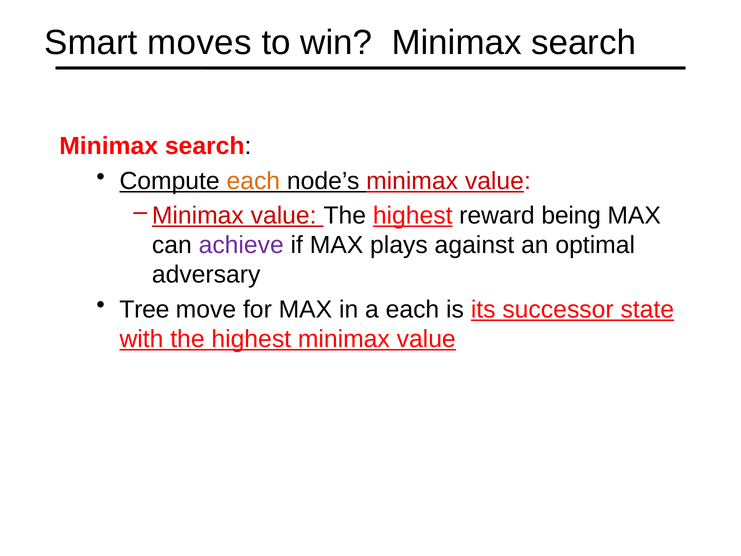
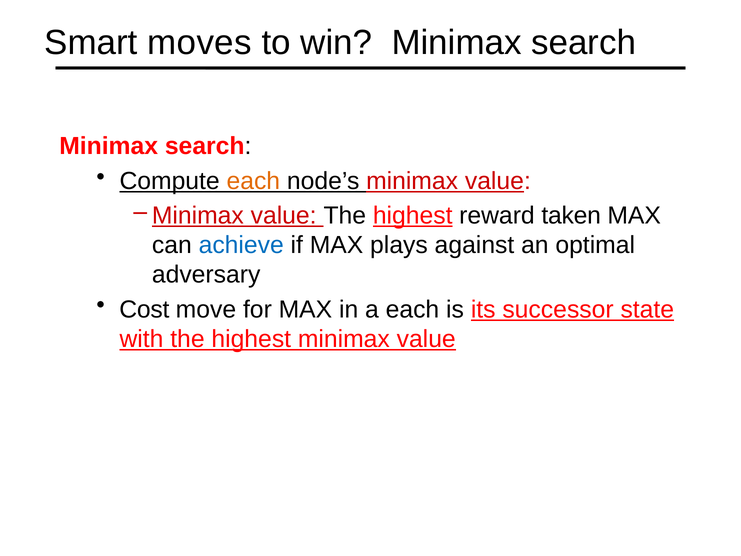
being: being -> taken (571, 215)
achieve colour: purple -> blue (241, 245)
Tree: Tree -> Cost (144, 309)
